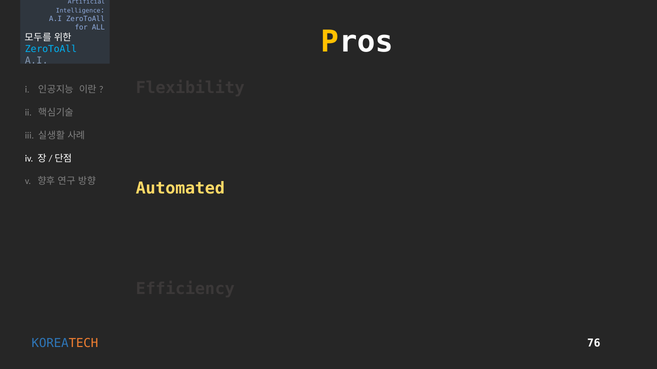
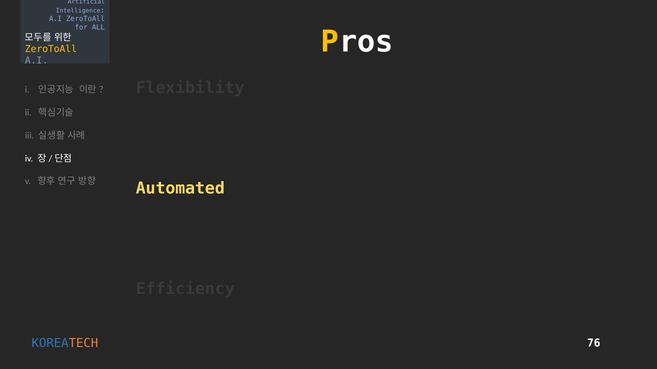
ZeroToAll colour: light blue -> yellow (51, 49)
